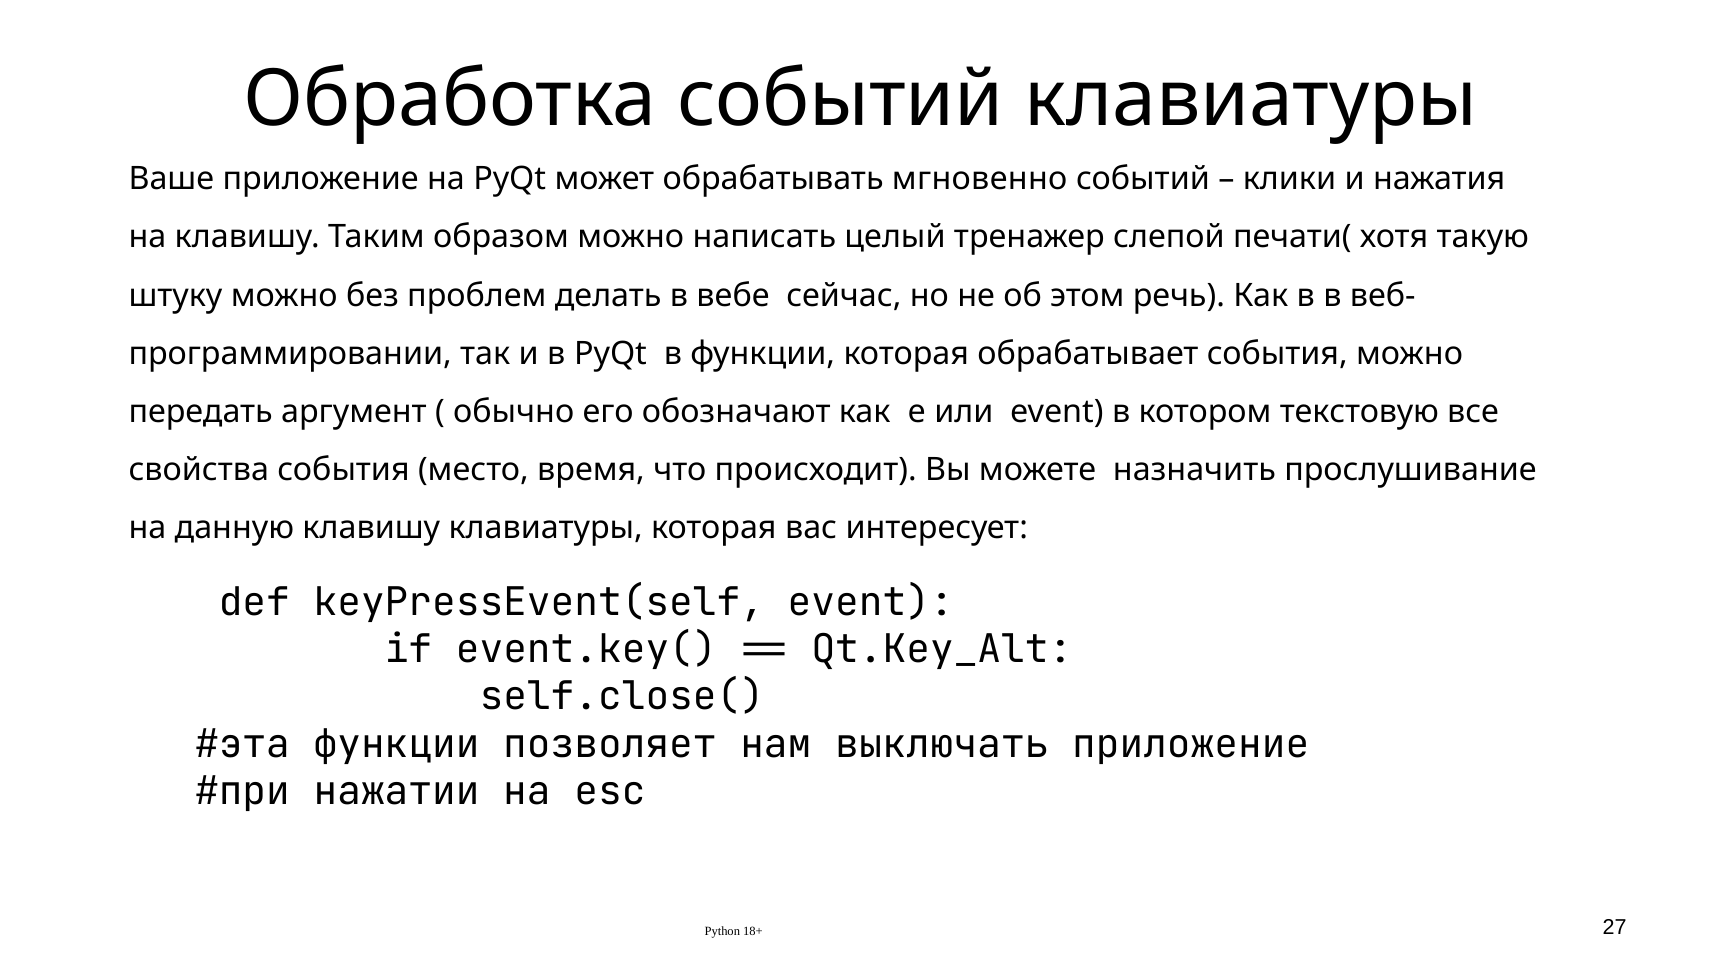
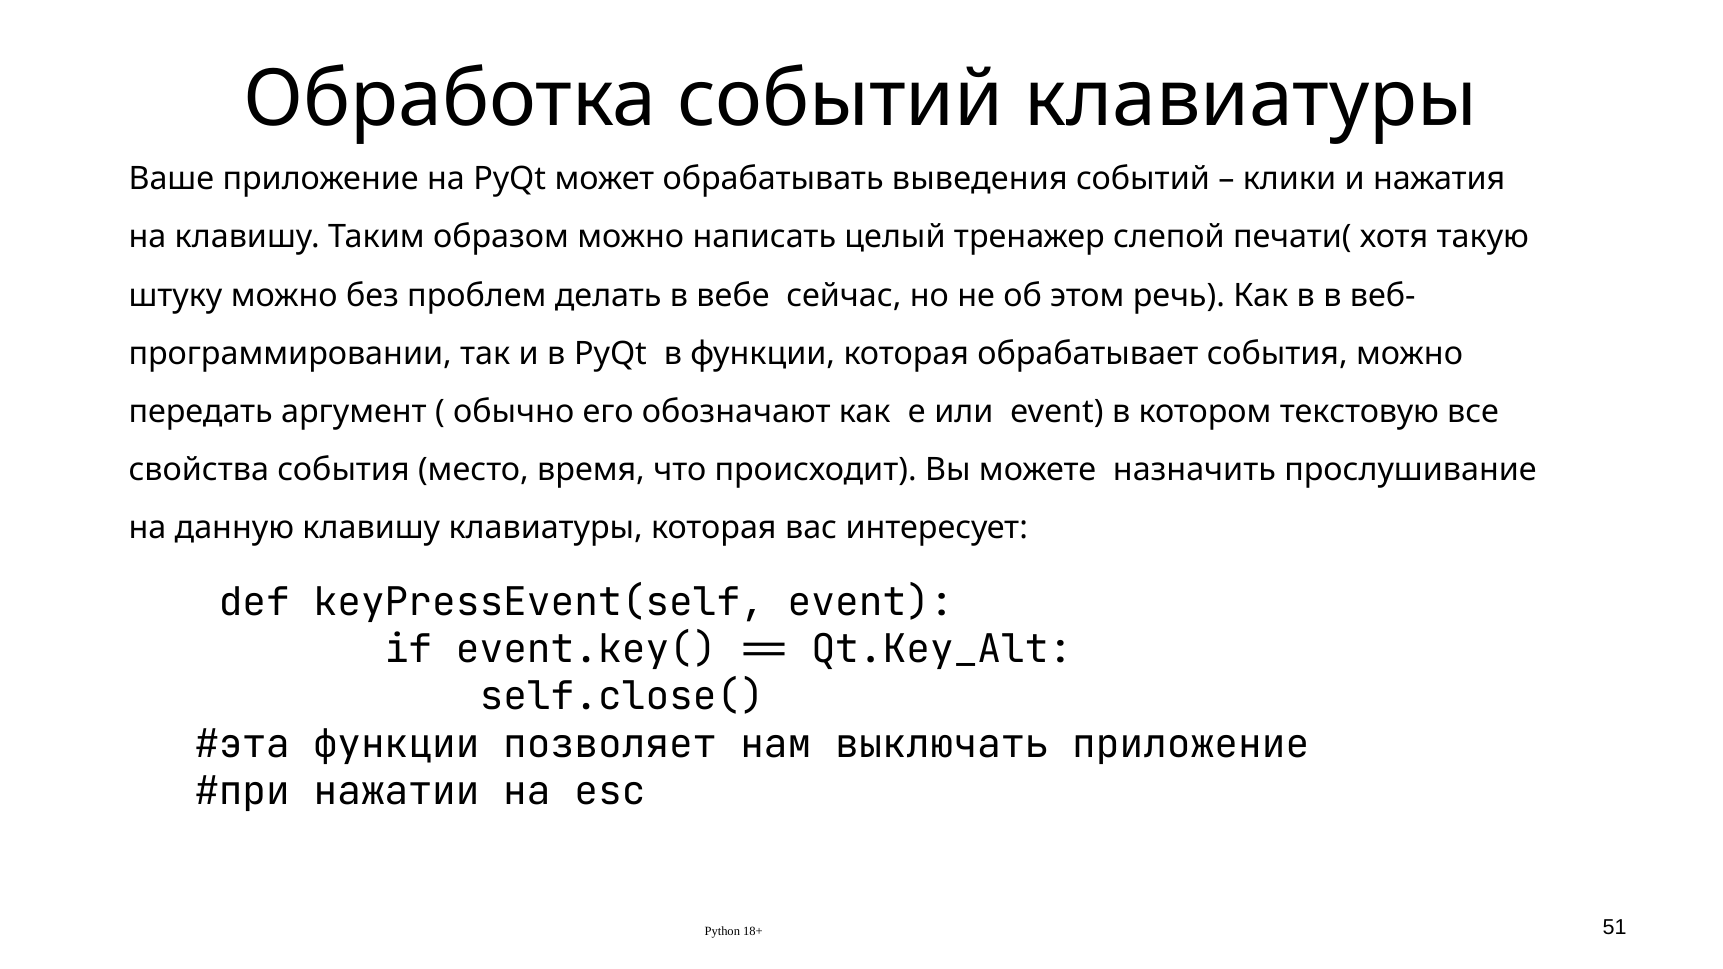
мгновенно: мгновенно -> выведения (980, 179)
27: 27 -> 51 (1615, 927)
